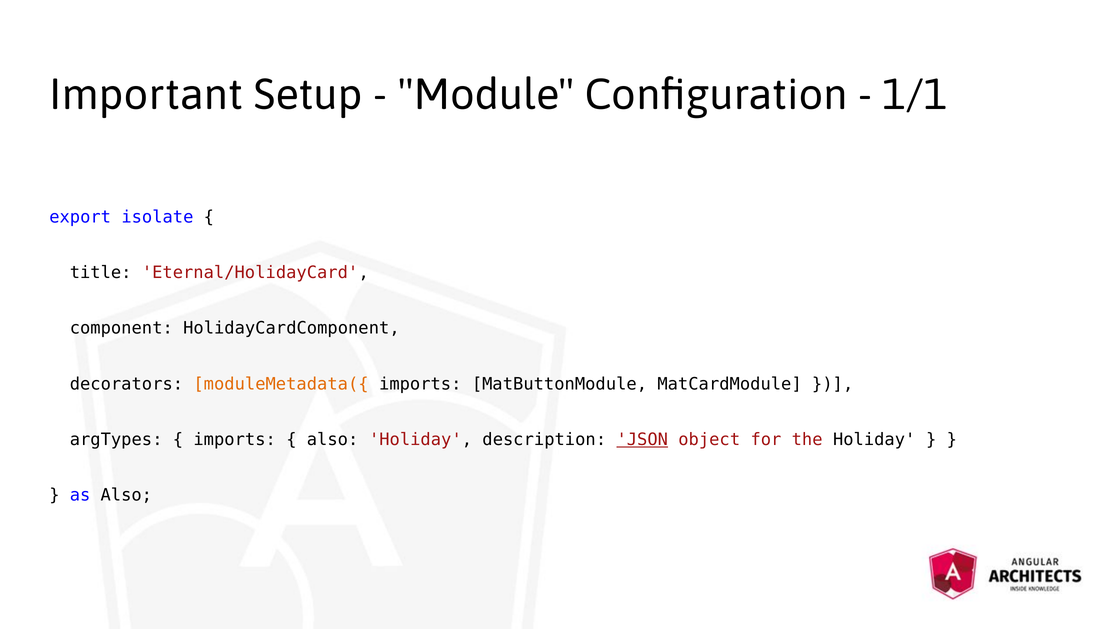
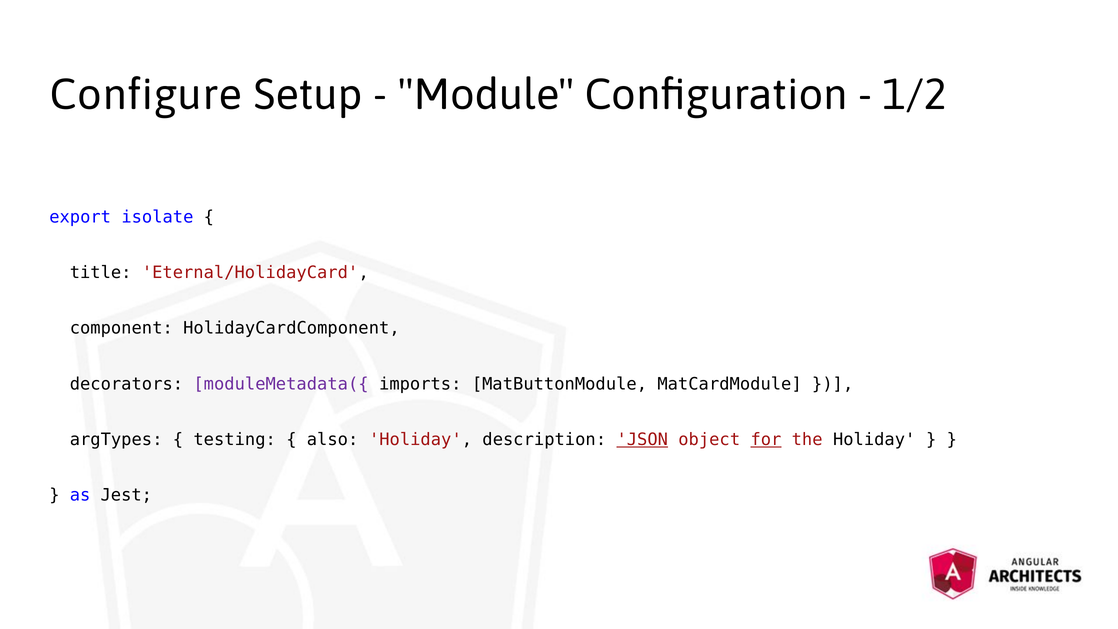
Important: Important -> Configure (146, 95)
1/1: 1/1 -> 1/2 (915, 95)
moduleMetadata({ colour: orange -> purple (281, 384)
imports: imports -> testing (235, 439)
for underline: none -> present (766, 439)
as Also: Also -> Jest (126, 495)
